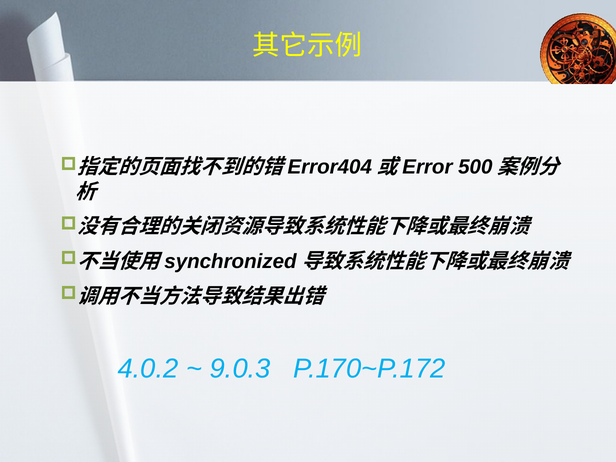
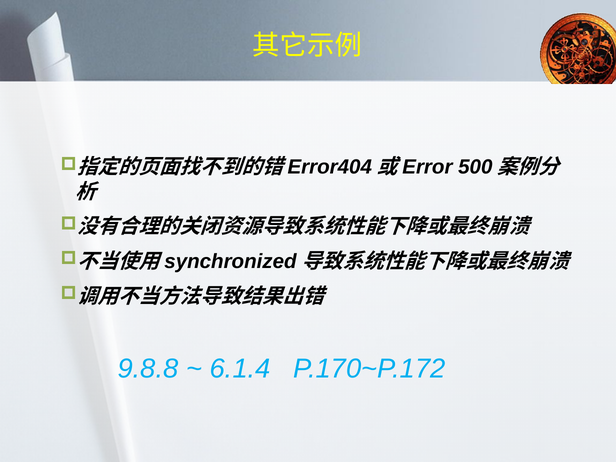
4.0.2: 4.0.2 -> 9.8.8 (148, 369)
9.0.3: 9.0.3 -> 6.1.4 (240, 369)
